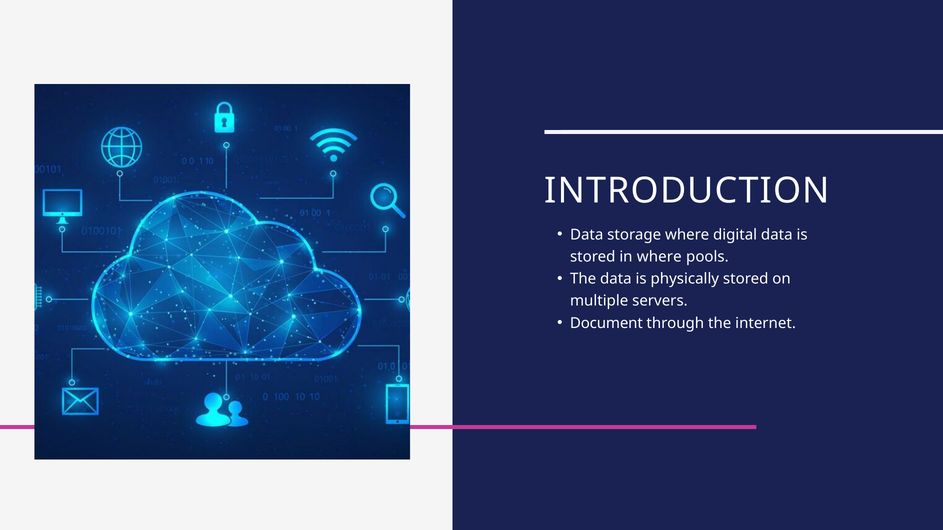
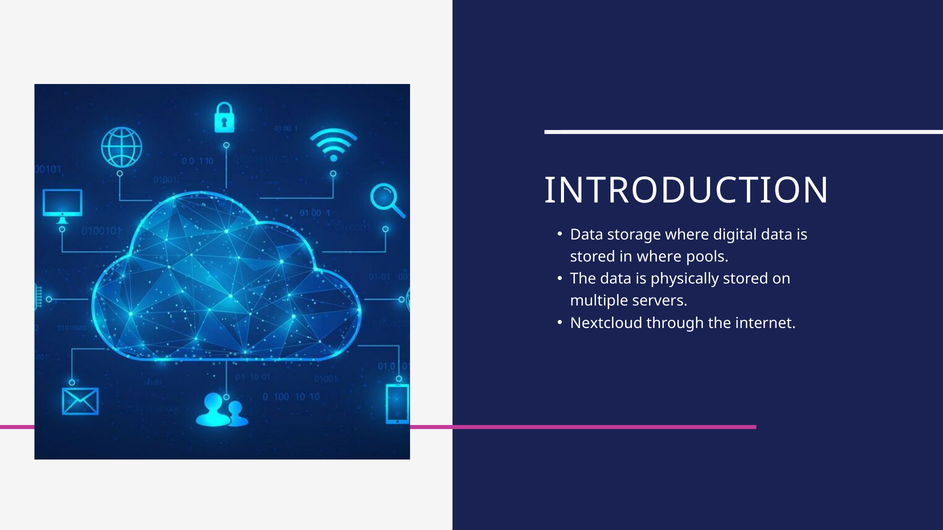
Document: Document -> Nextcloud (606, 323)
